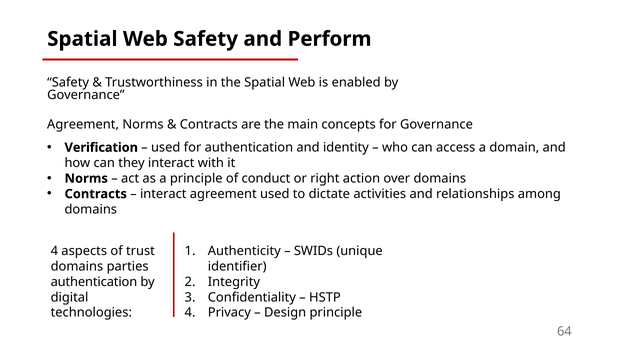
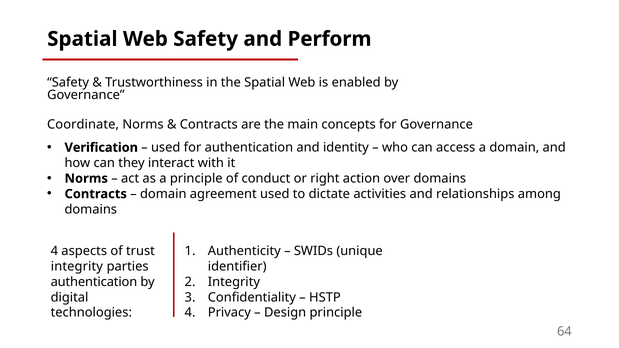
Agreement: Agreement -> Coordinate (83, 125)
interact: interact -> domain (163, 194)
domains: domains -> integrity (77, 266)
